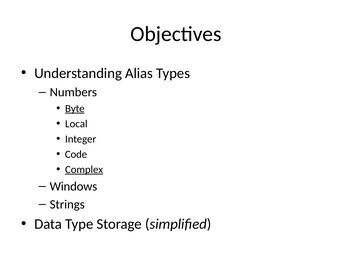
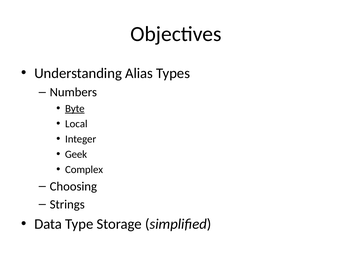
Code: Code -> Geek (76, 154)
Complex underline: present -> none (84, 169)
Windows: Windows -> Choosing (73, 186)
